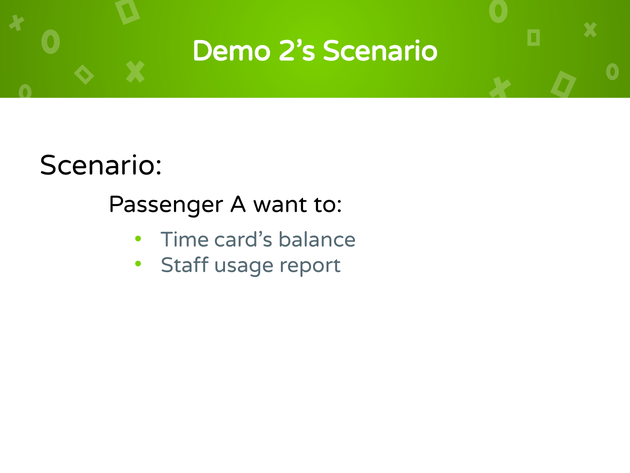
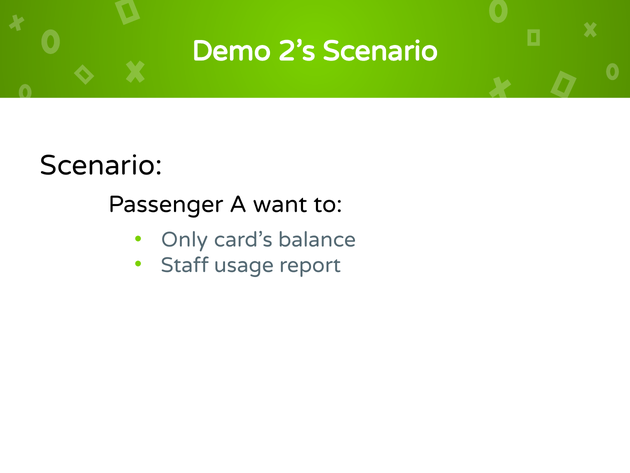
Time: Time -> Only (185, 240)
